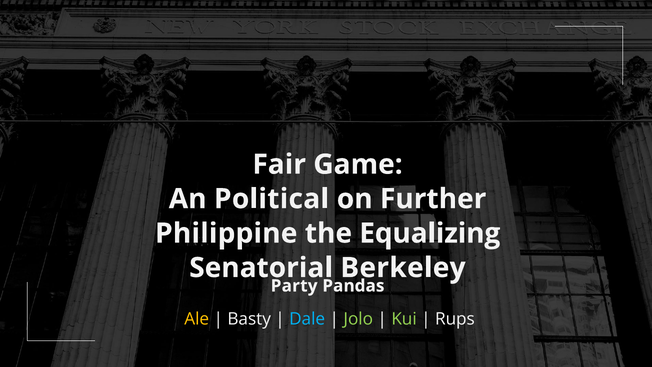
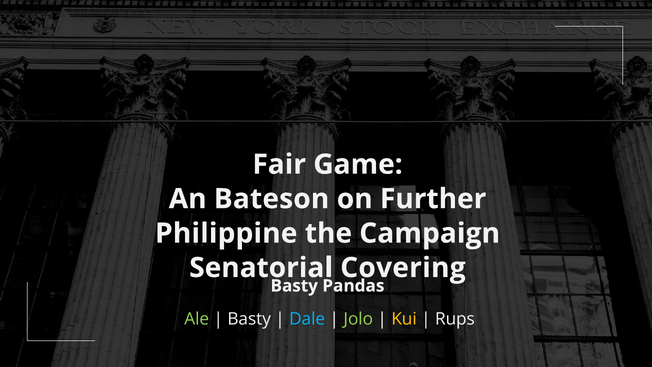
Political: Political -> Bateson (272, 199)
Equalizing: Equalizing -> Campaign (430, 233)
Berkeley: Berkeley -> Covering (403, 268)
Party: Party -> Basty (294, 286)
Ale colour: yellow -> light green (197, 319)
Kui colour: light green -> yellow (404, 319)
